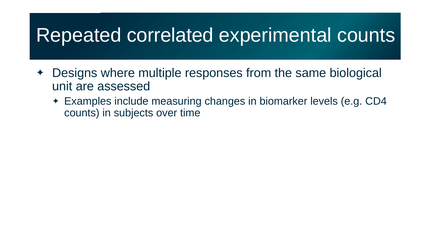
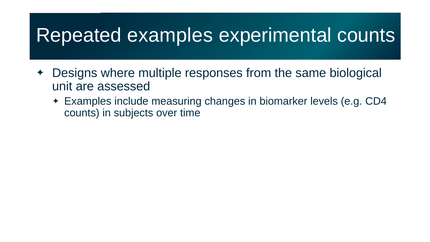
Repeated correlated: correlated -> examples (170, 35)
